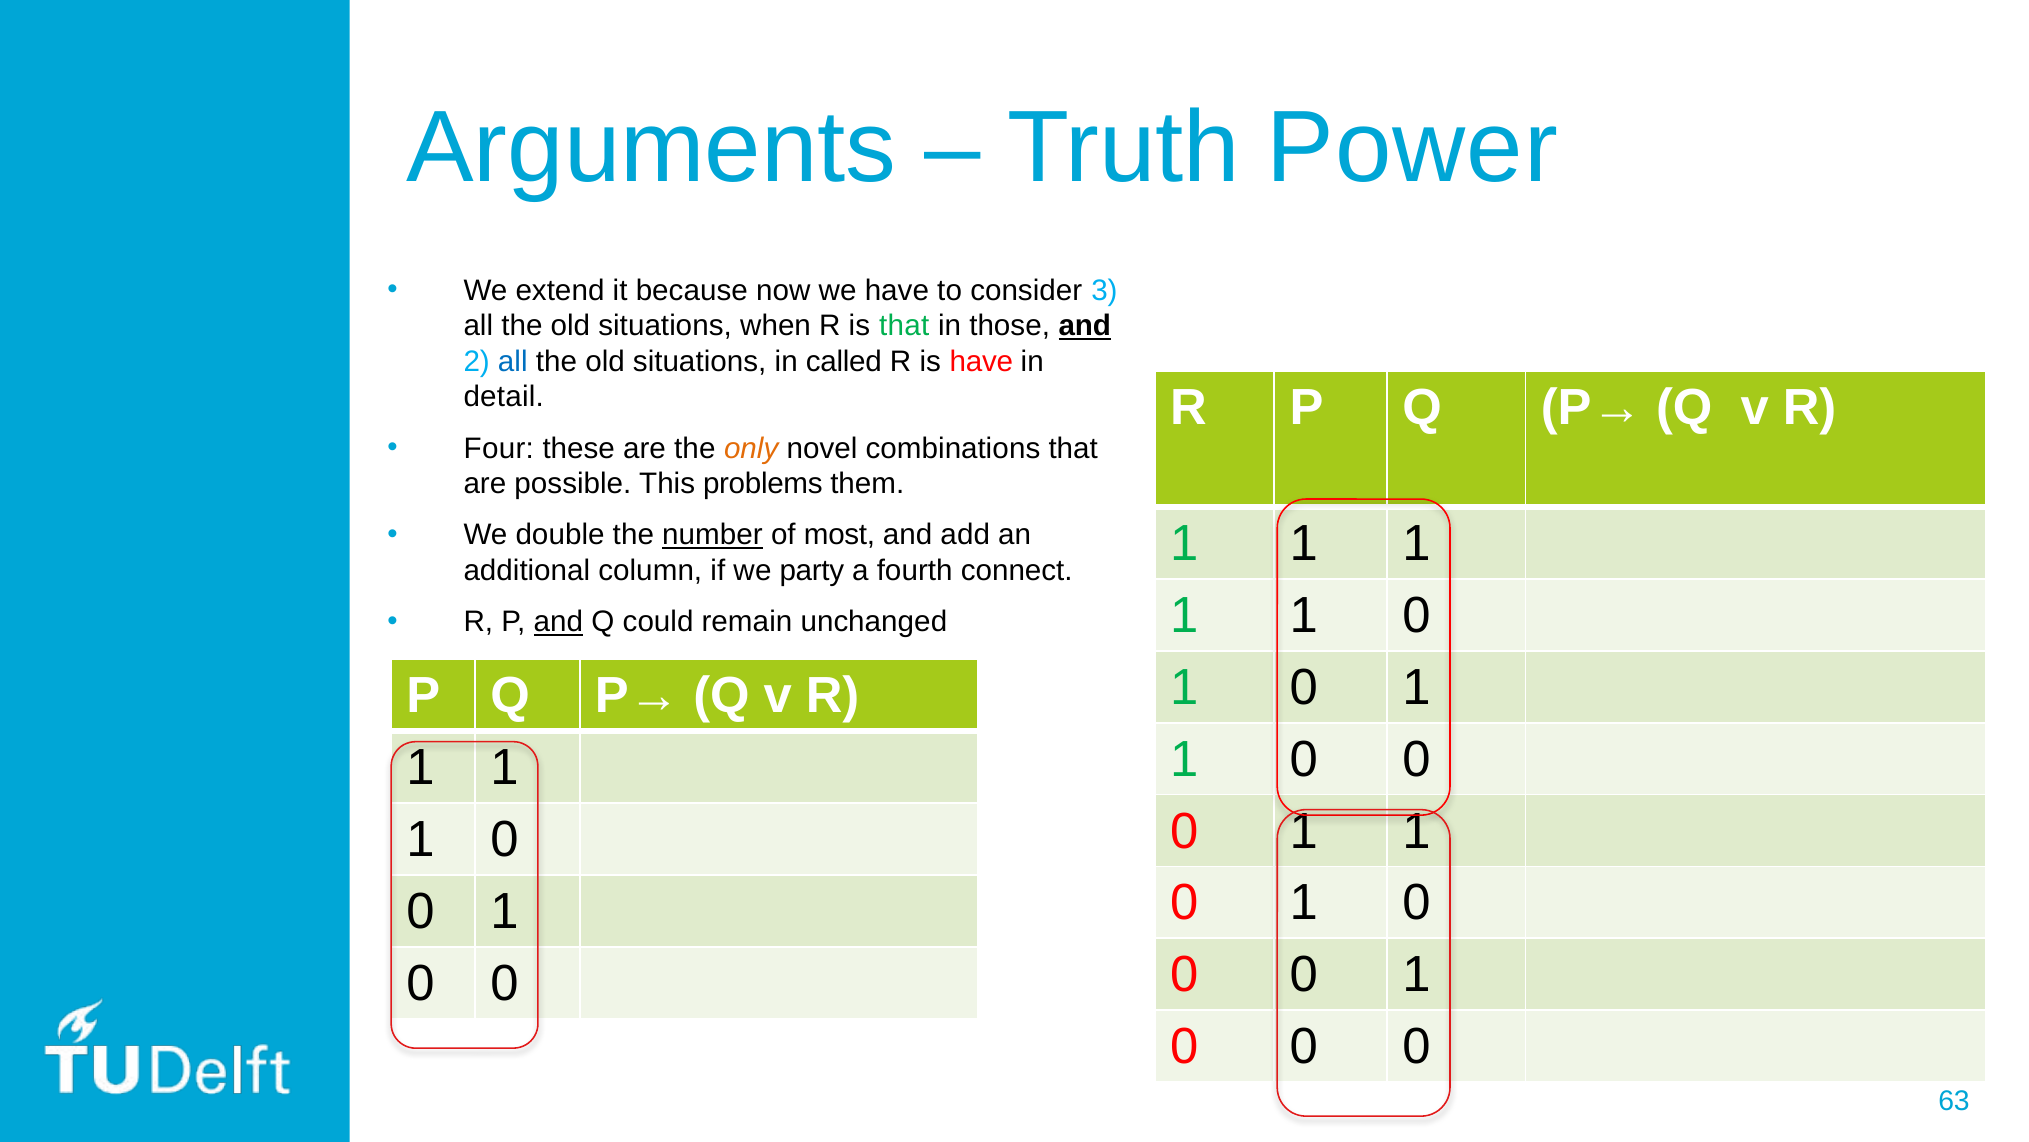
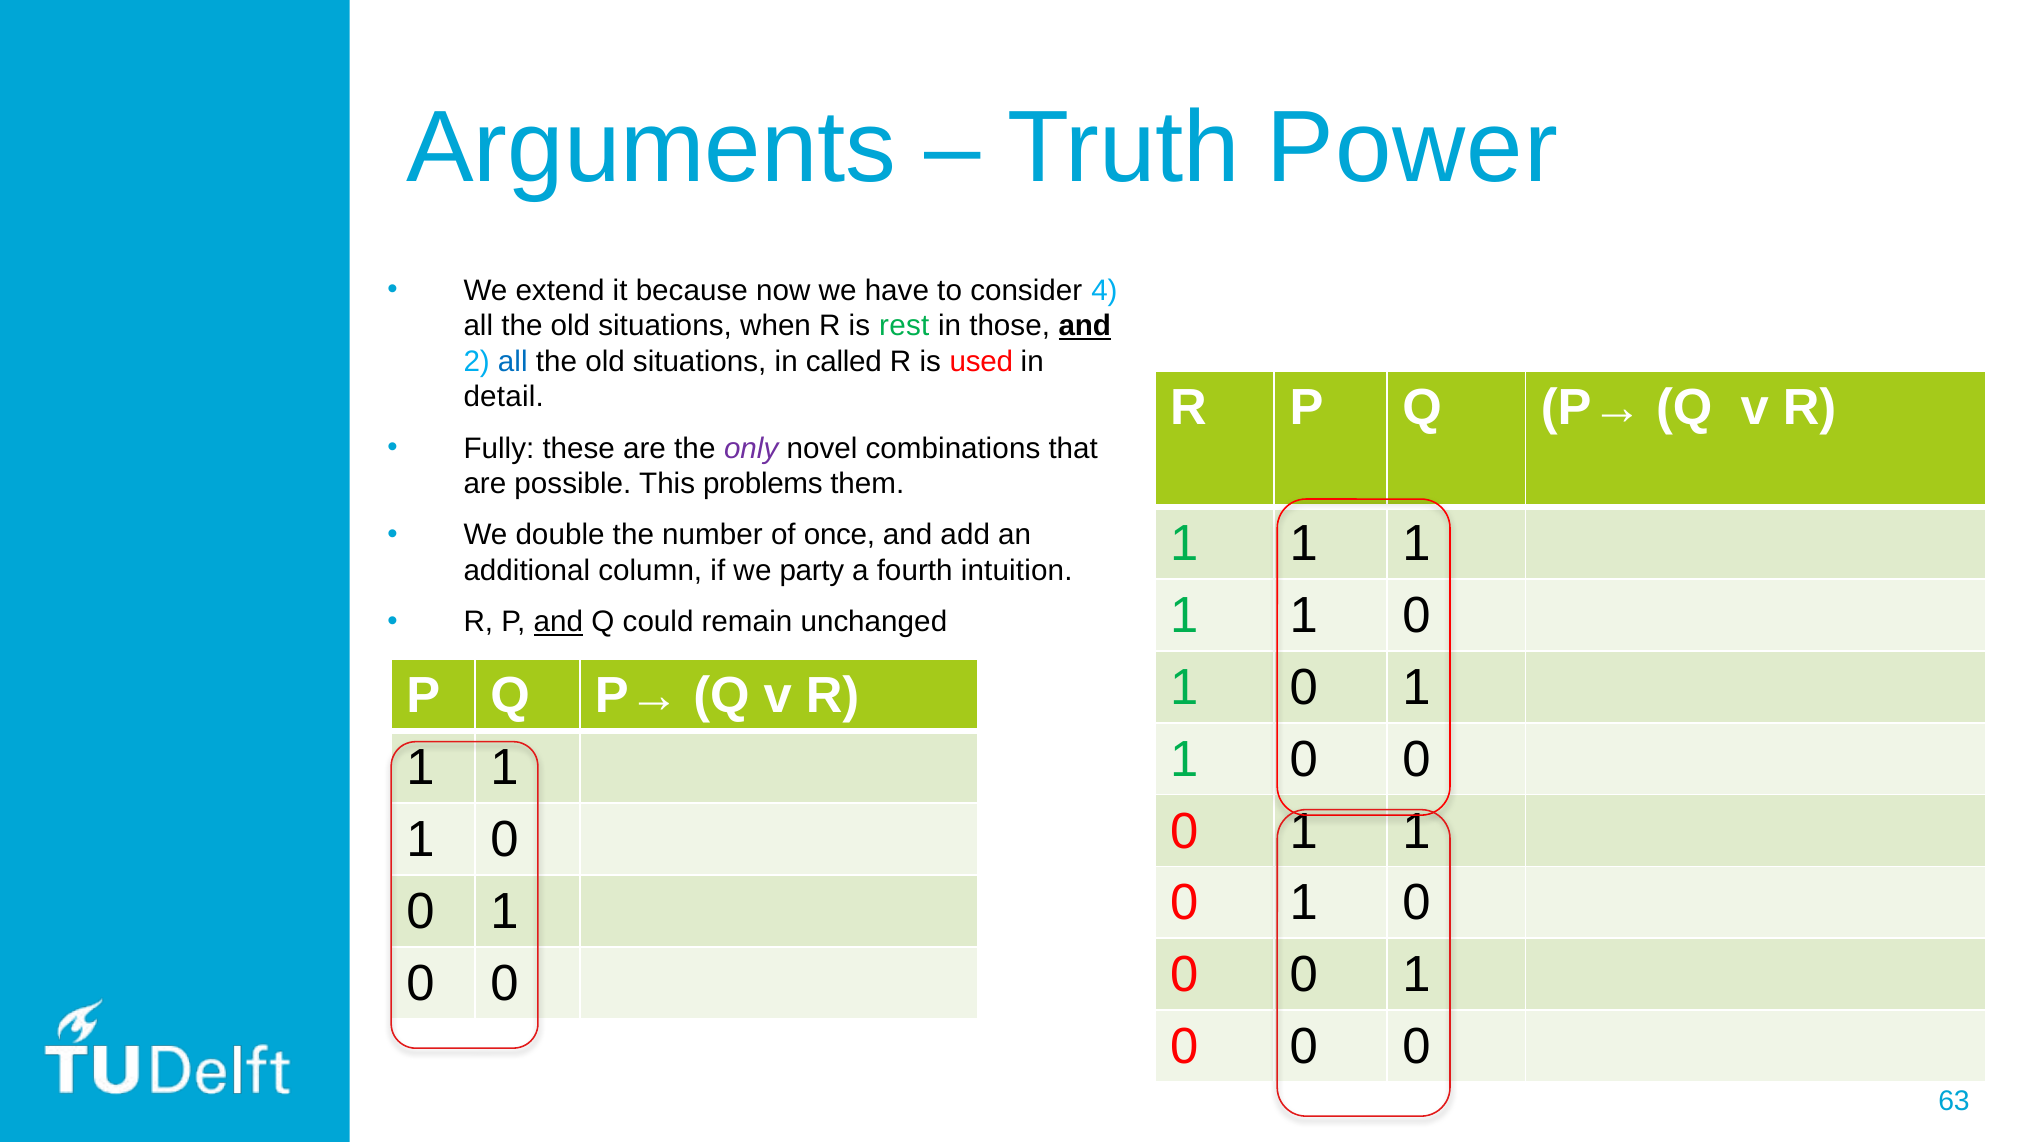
3: 3 -> 4 (1104, 290)
is that: that -> rest (904, 326)
is have: have -> used (981, 361)
Four: Four -> Fully (499, 448)
only colour: orange -> purple (751, 448)
number underline: present -> none (712, 535)
most: most -> once (839, 535)
connect: connect -> intuition (1017, 570)
